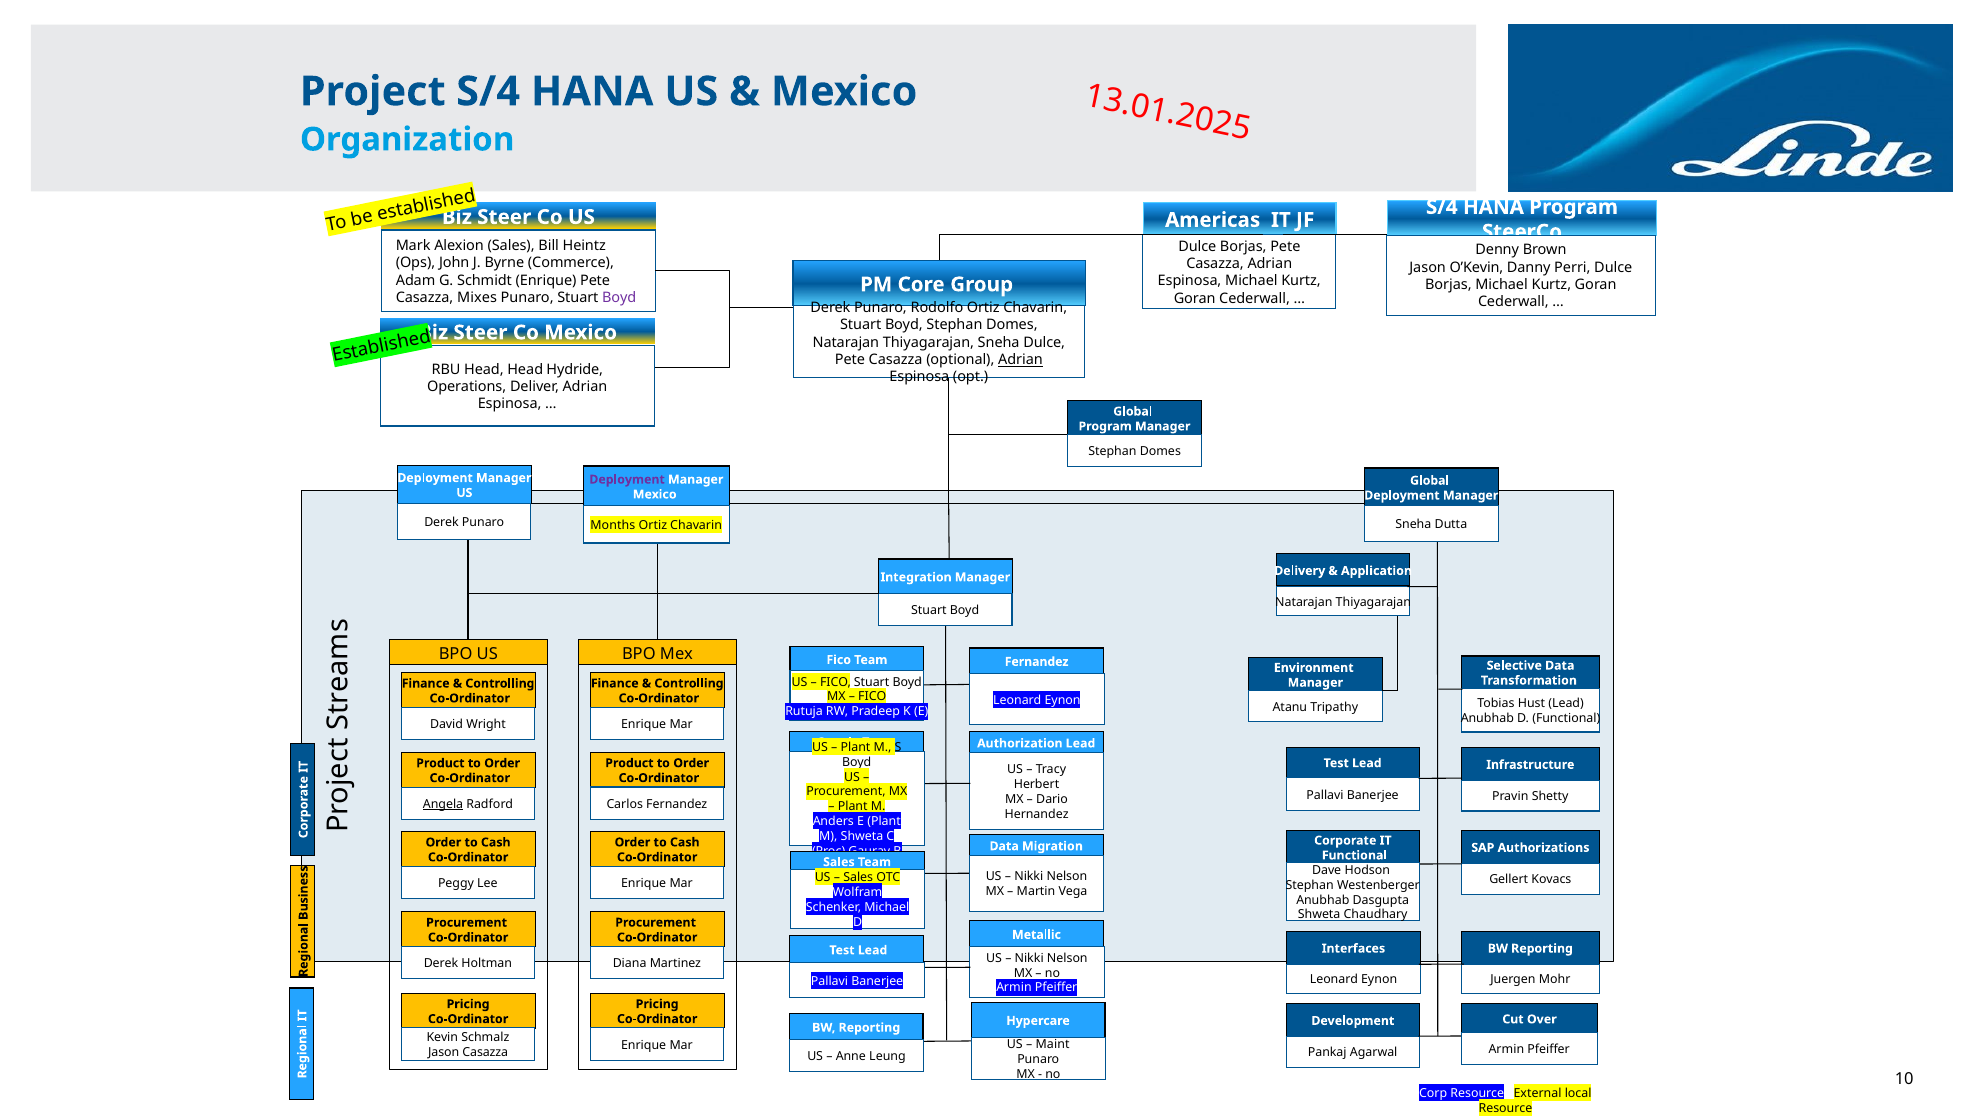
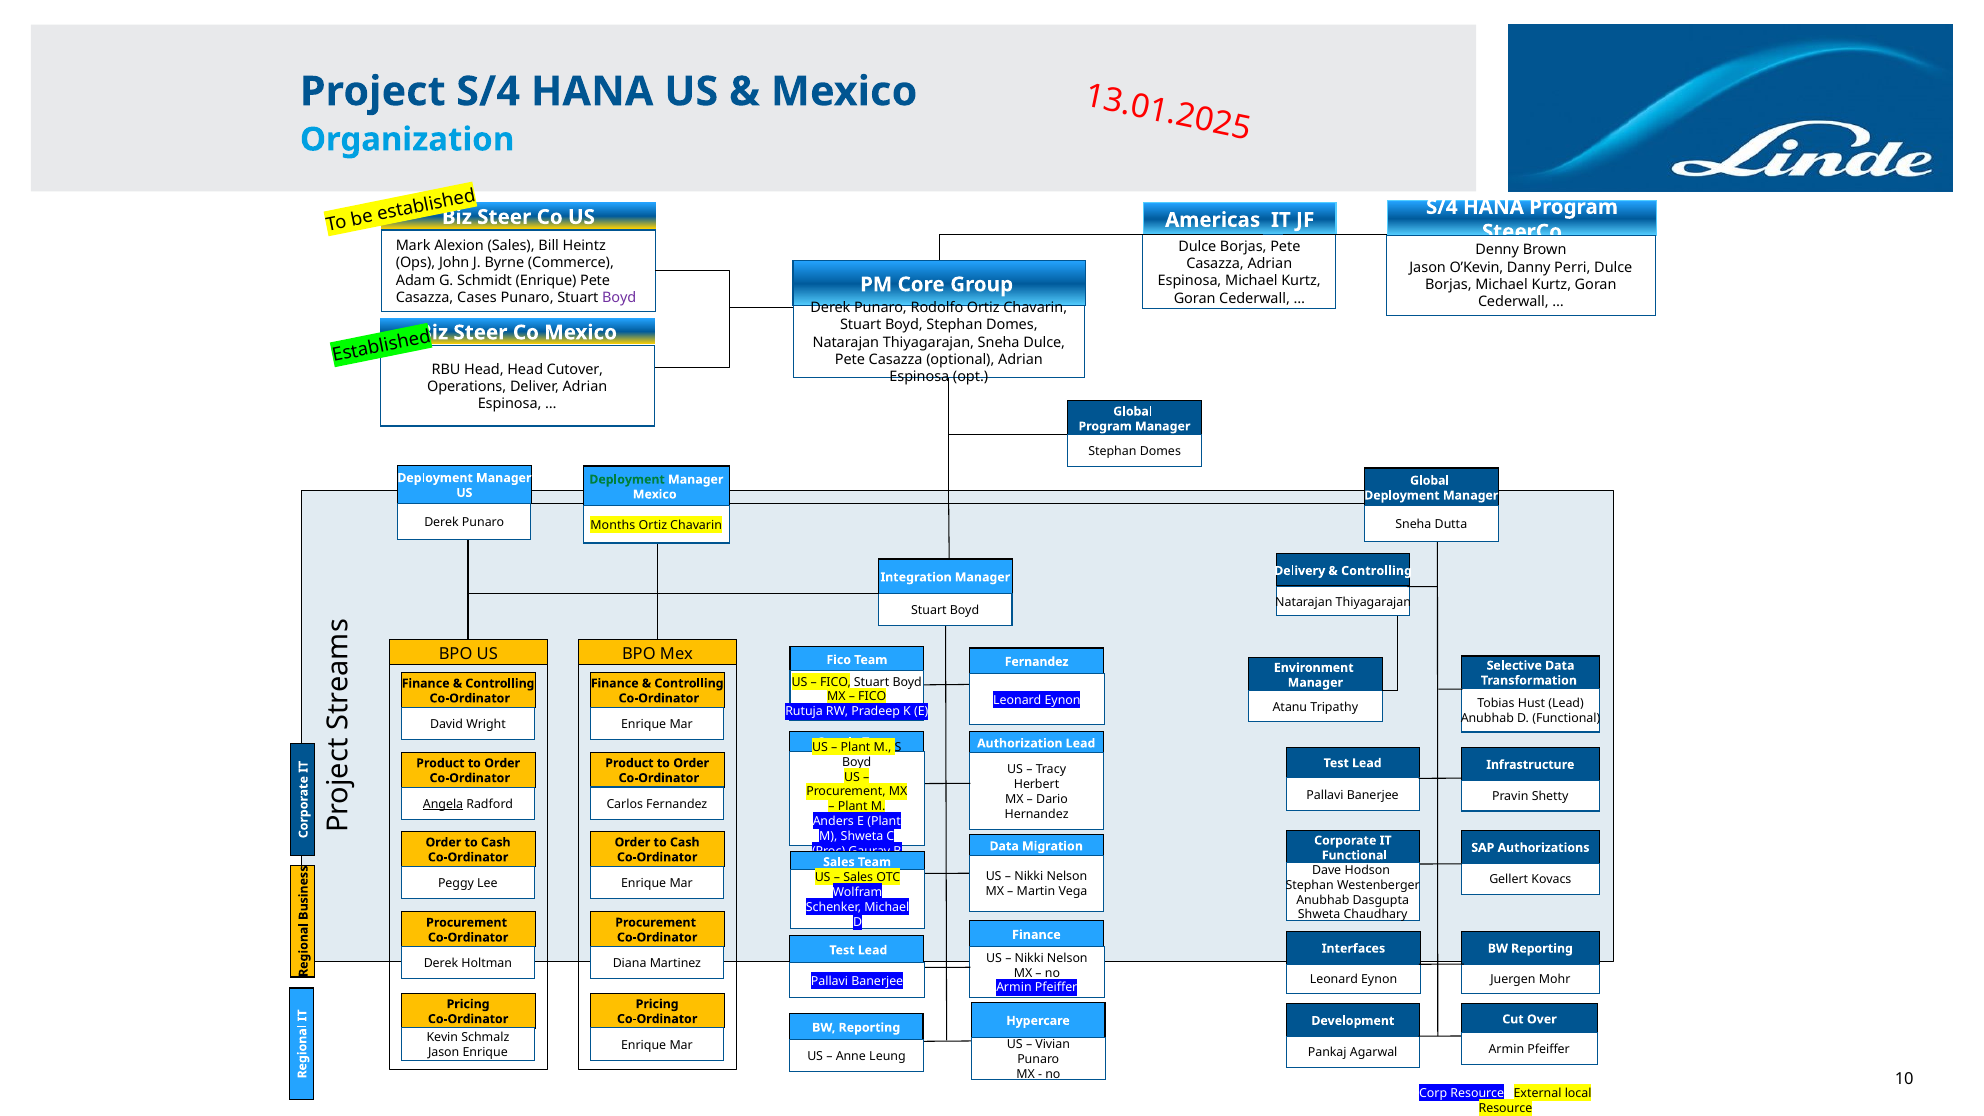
Mixes: Mixes -> Cases (477, 298)
Adrian underline: present -> none (1021, 360)
Hydride: Hydride -> Cutover (575, 369)
Deployment colour: purple -> green (627, 479)
Application: Application -> Controlling (1377, 571)
Metallic: Metallic -> Finance (1036, 935)
Maint: Maint -> Vivian (1053, 1044)
Jason Casazza: Casazza -> Enrique (485, 1052)
